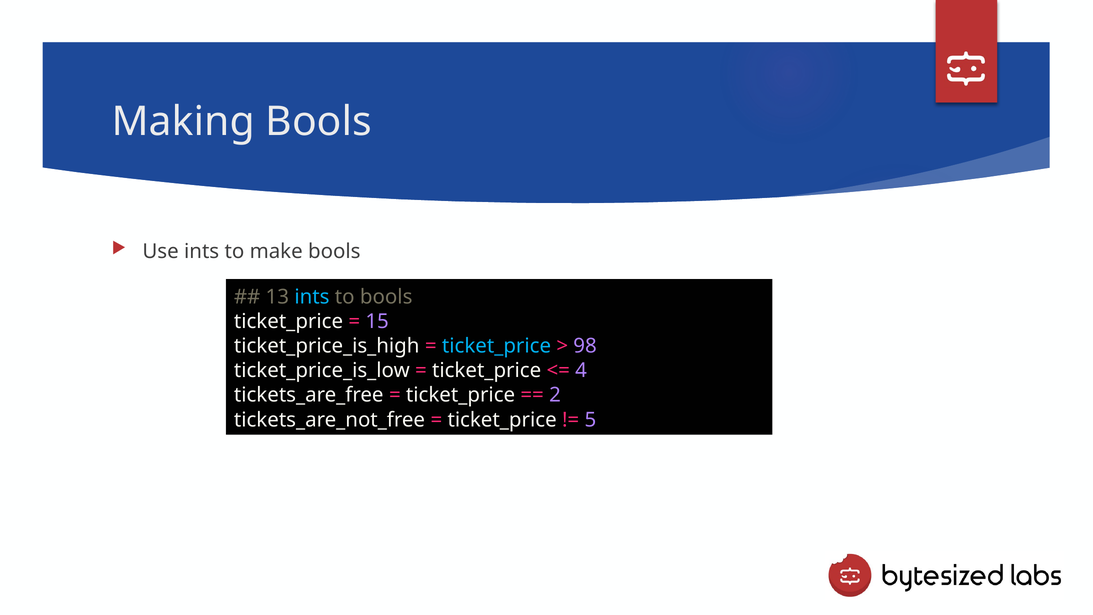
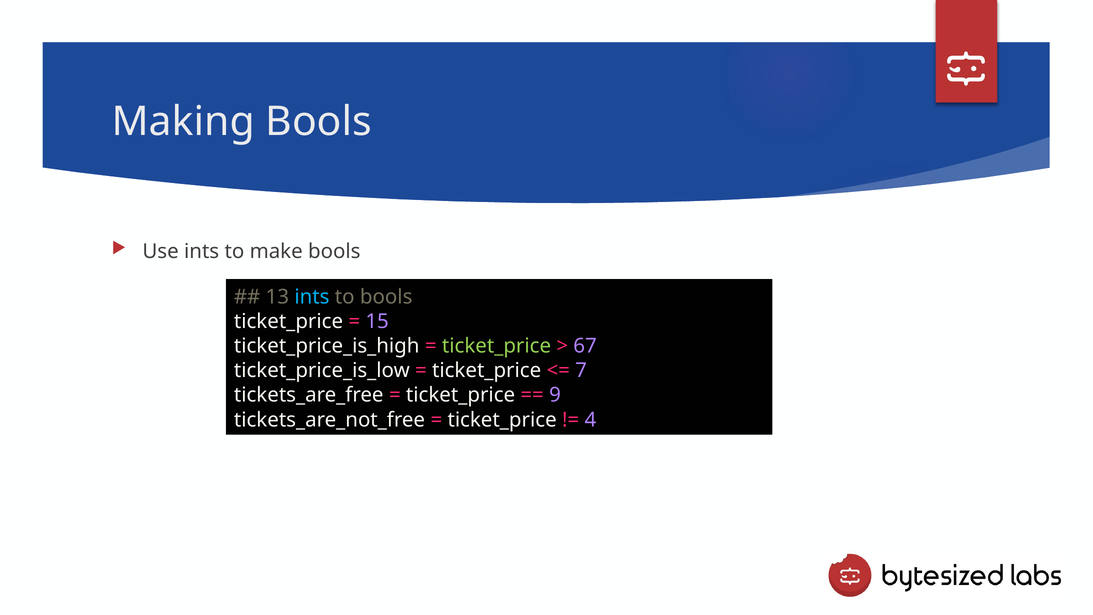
ticket_price colour: light blue -> light green (496, 346)
98: 98 -> 67 (585, 346)
4: 4 -> 7 (581, 371)
2: 2 -> 9 (555, 395)
5: 5 -> 4 (590, 420)
